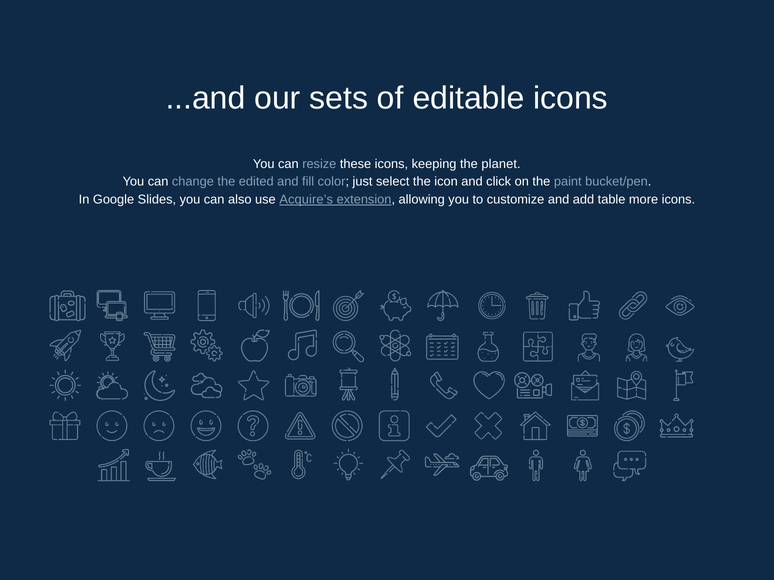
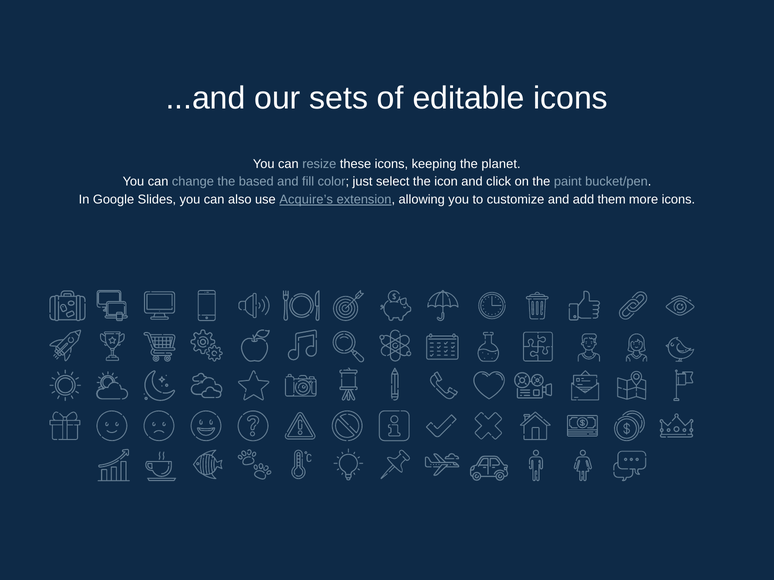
edited: edited -> based (256, 182)
table: table -> them (612, 200)
